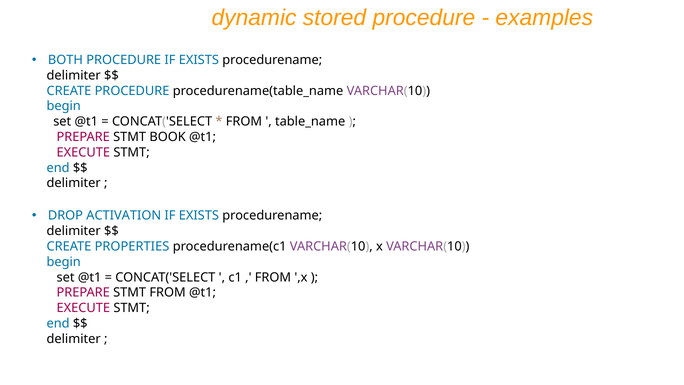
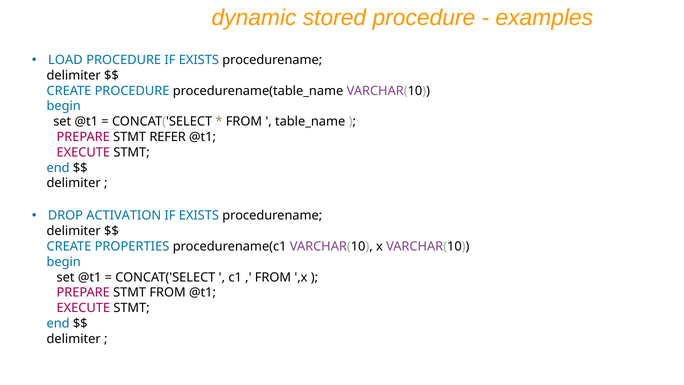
BOTH: BOTH -> LOAD (65, 60)
BOOK: BOOK -> REFER (168, 137)
